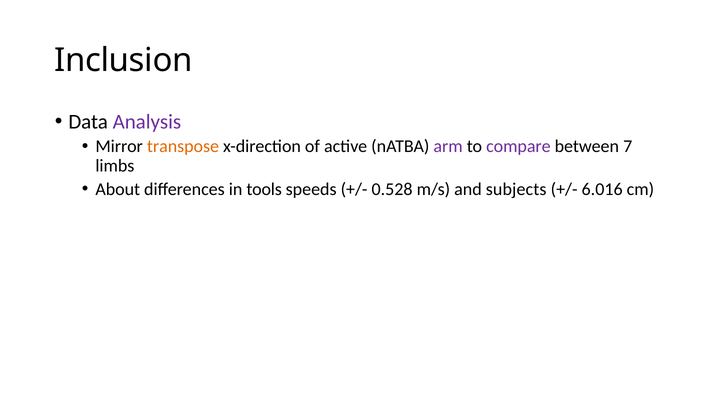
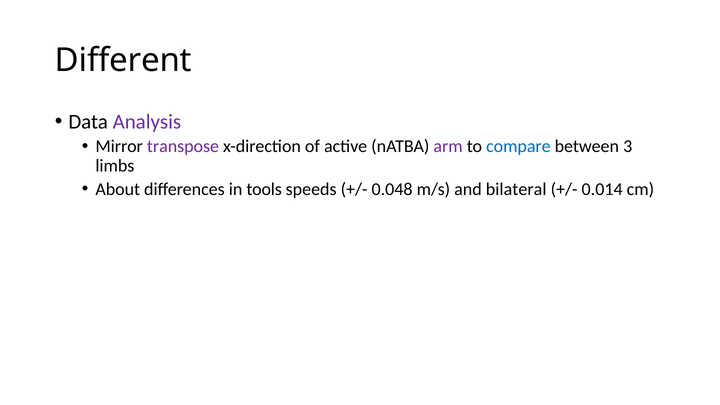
Inclusion: Inclusion -> Different (123, 60)
transpose colour: orange -> purple (183, 147)
compare colour: purple -> blue (518, 147)
7: 7 -> 3 (628, 147)
0.528: 0.528 -> 0.048 (392, 189)
subjects: subjects -> bilateral (516, 189)
6.016: 6.016 -> 0.014 (602, 189)
